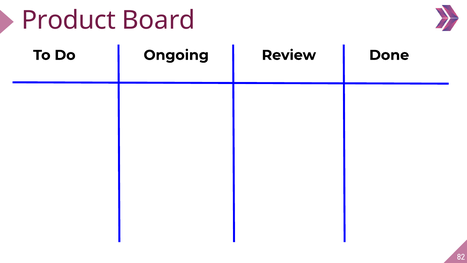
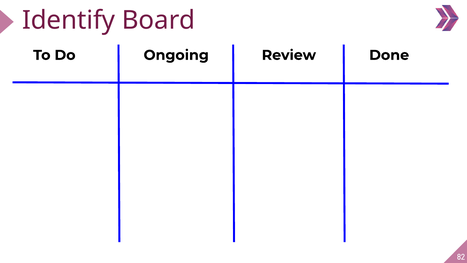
Product: Product -> Identify (69, 20)
